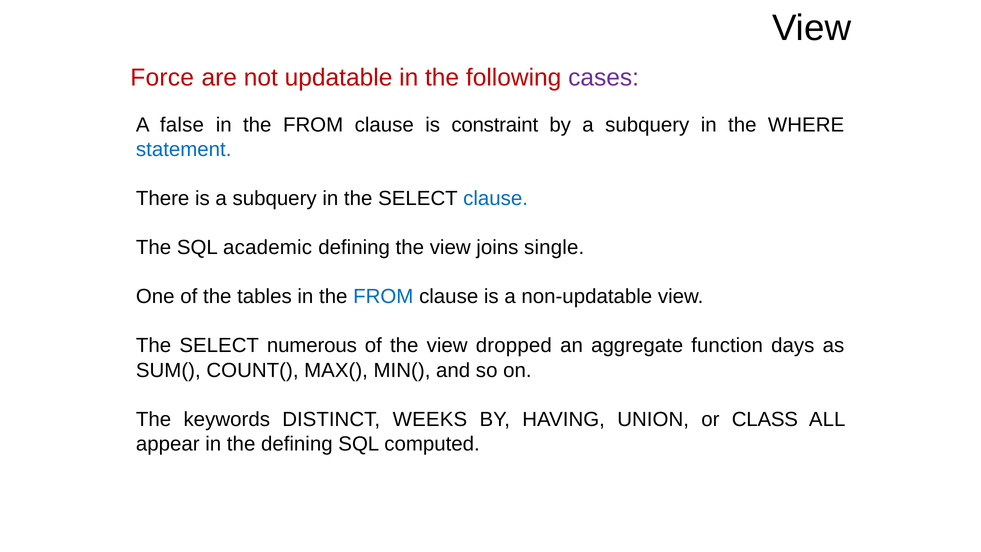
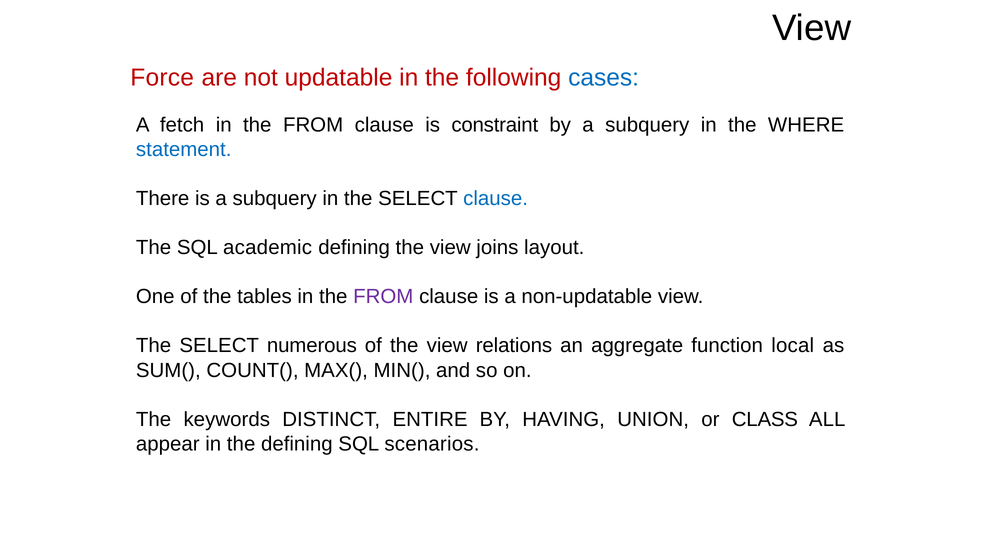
cases colour: purple -> blue (604, 78)
false: false -> fetch (182, 125)
single: single -> layout (554, 247)
FROM colour: blue -> purple (383, 297)
dropped: dropped -> relations (514, 346)
days: days -> local (793, 346)
WEEKS: WEEKS -> ENTIRE (430, 419)
computed: computed -> scenarios (432, 444)
